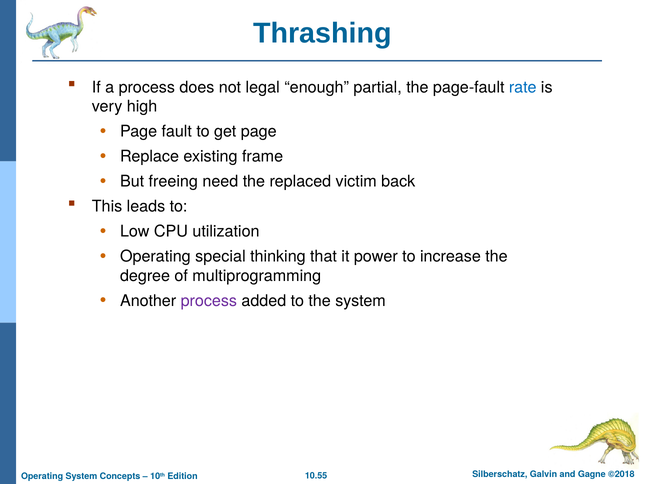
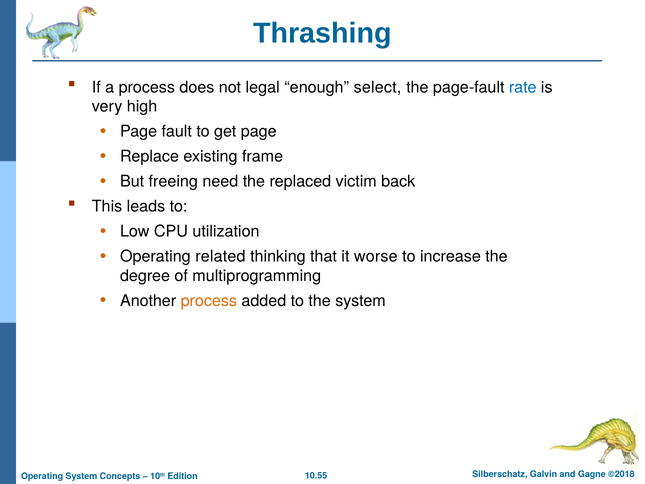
partial: partial -> select (378, 87)
special: special -> related (220, 256)
power: power -> worse (376, 256)
process colour: purple -> orange (209, 301)
